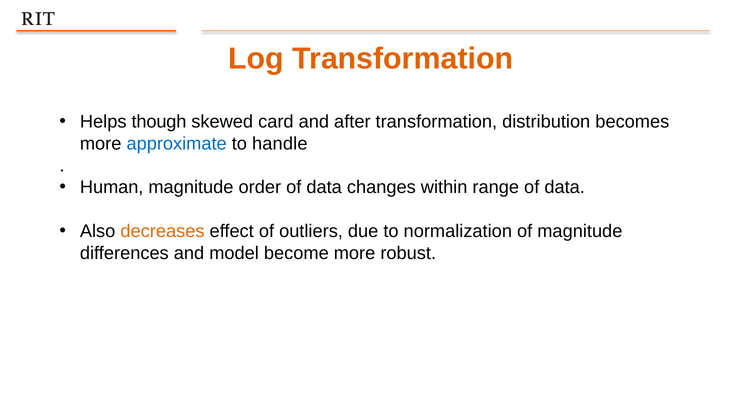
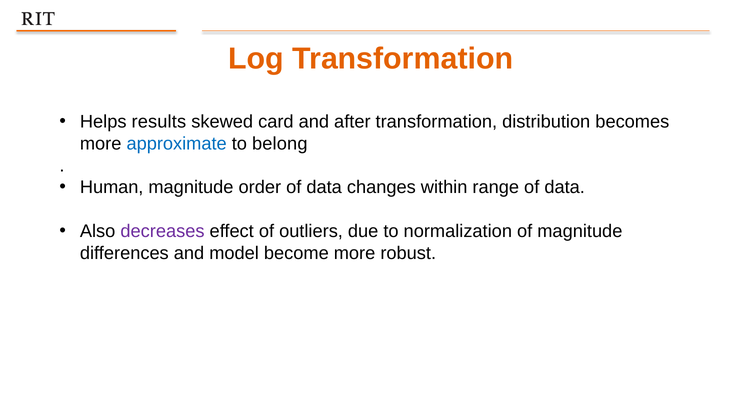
though: though -> results (159, 122)
handle: handle -> belong (280, 144)
decreases colour: orange -> purple (162, 231)
